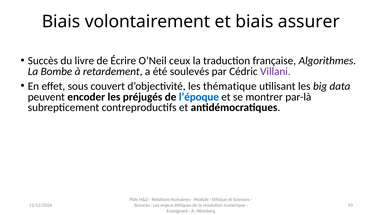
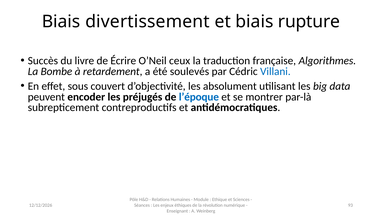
volontairement: volontairement -> divertissement (147, 22)
assurer: assurer -> rupture (309, 22)
Villani colour: purple -> blue (275, 71)
thématique: thématique -> absolument (230, 86)
